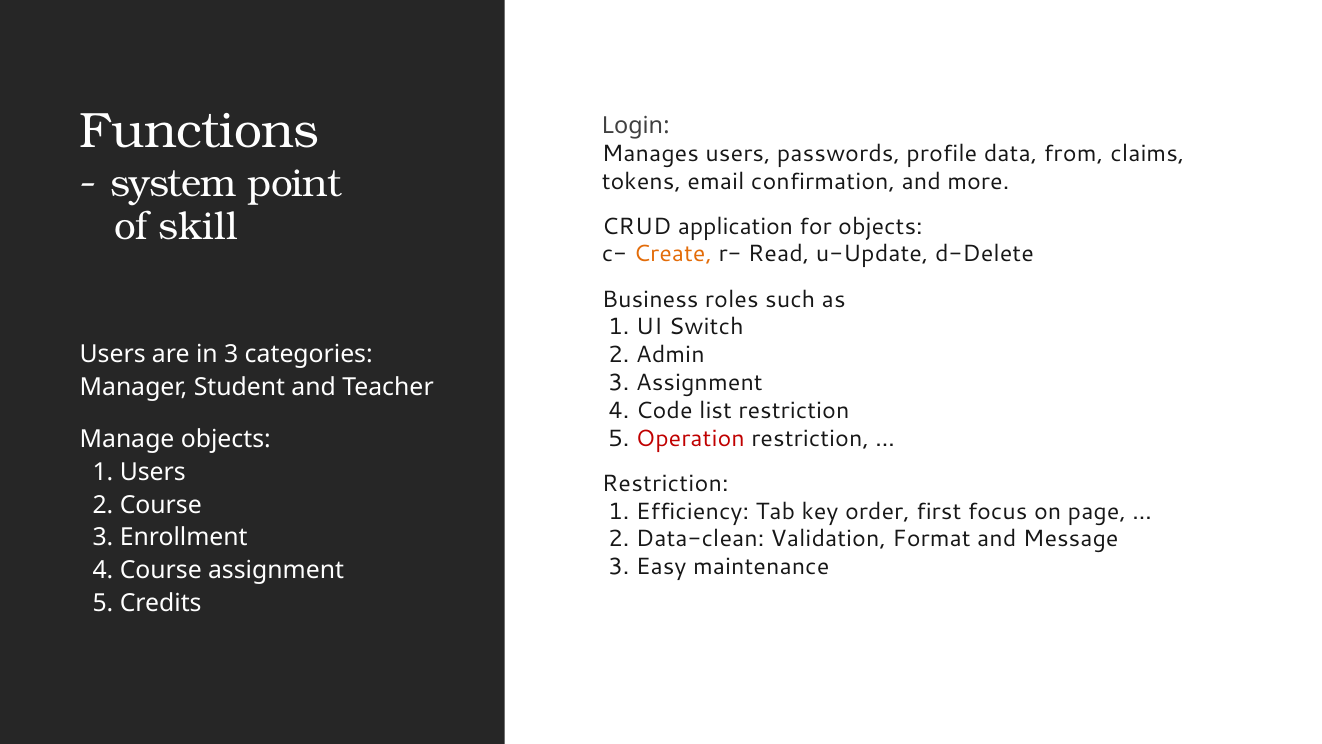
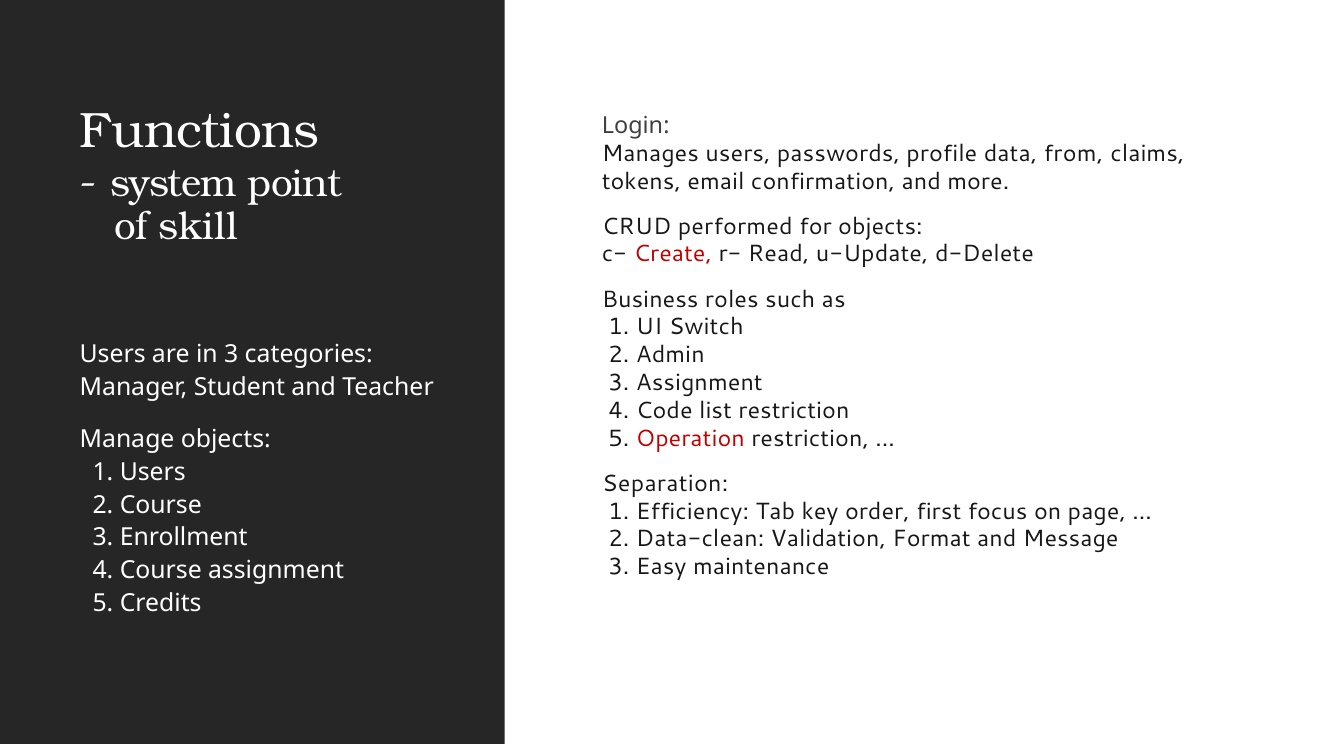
application: application -> performed (735, 226)
Create colour: orange -> red (673, 254)
Restriction: Restriction -> Separation (665, 483)
